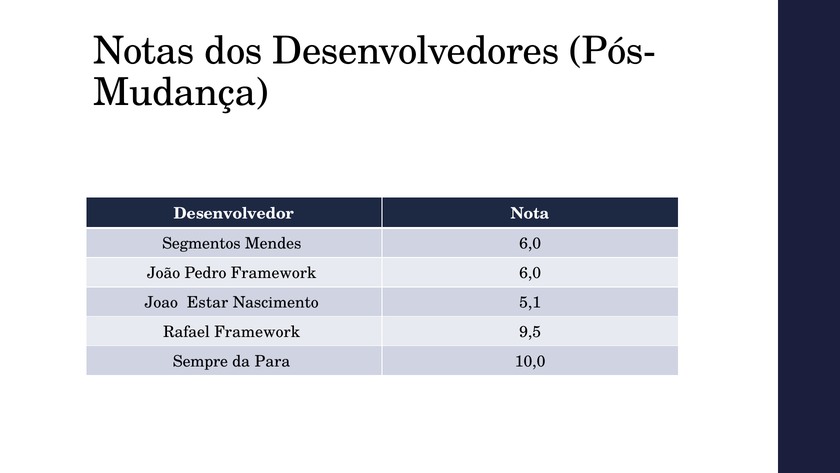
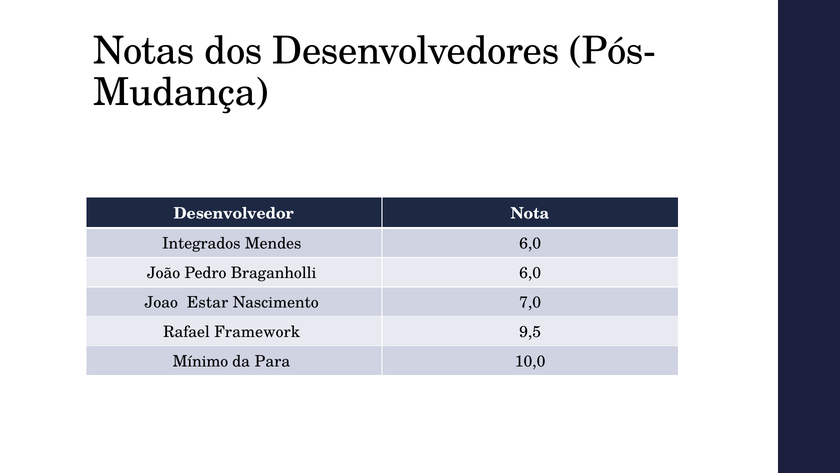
Segmentos: Segmentos -> Integrados (201, 244)
Pedro Framework: Framework -> Braganholli (274, 273)
5,1: 5,1 -> 7,0 (530, 302)
Sempre: Sempre -> Mínimo (200, 361)
